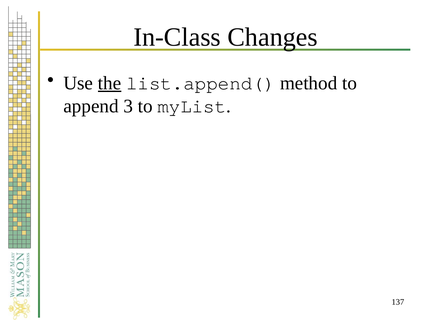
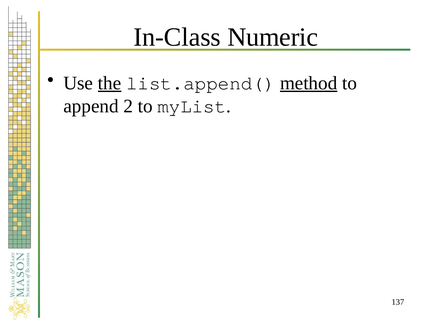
Changes: Changes -> Numeric (273, 37)
method underline: none -> present (309, 83)
3: 3 -> 2 (128, 106)
